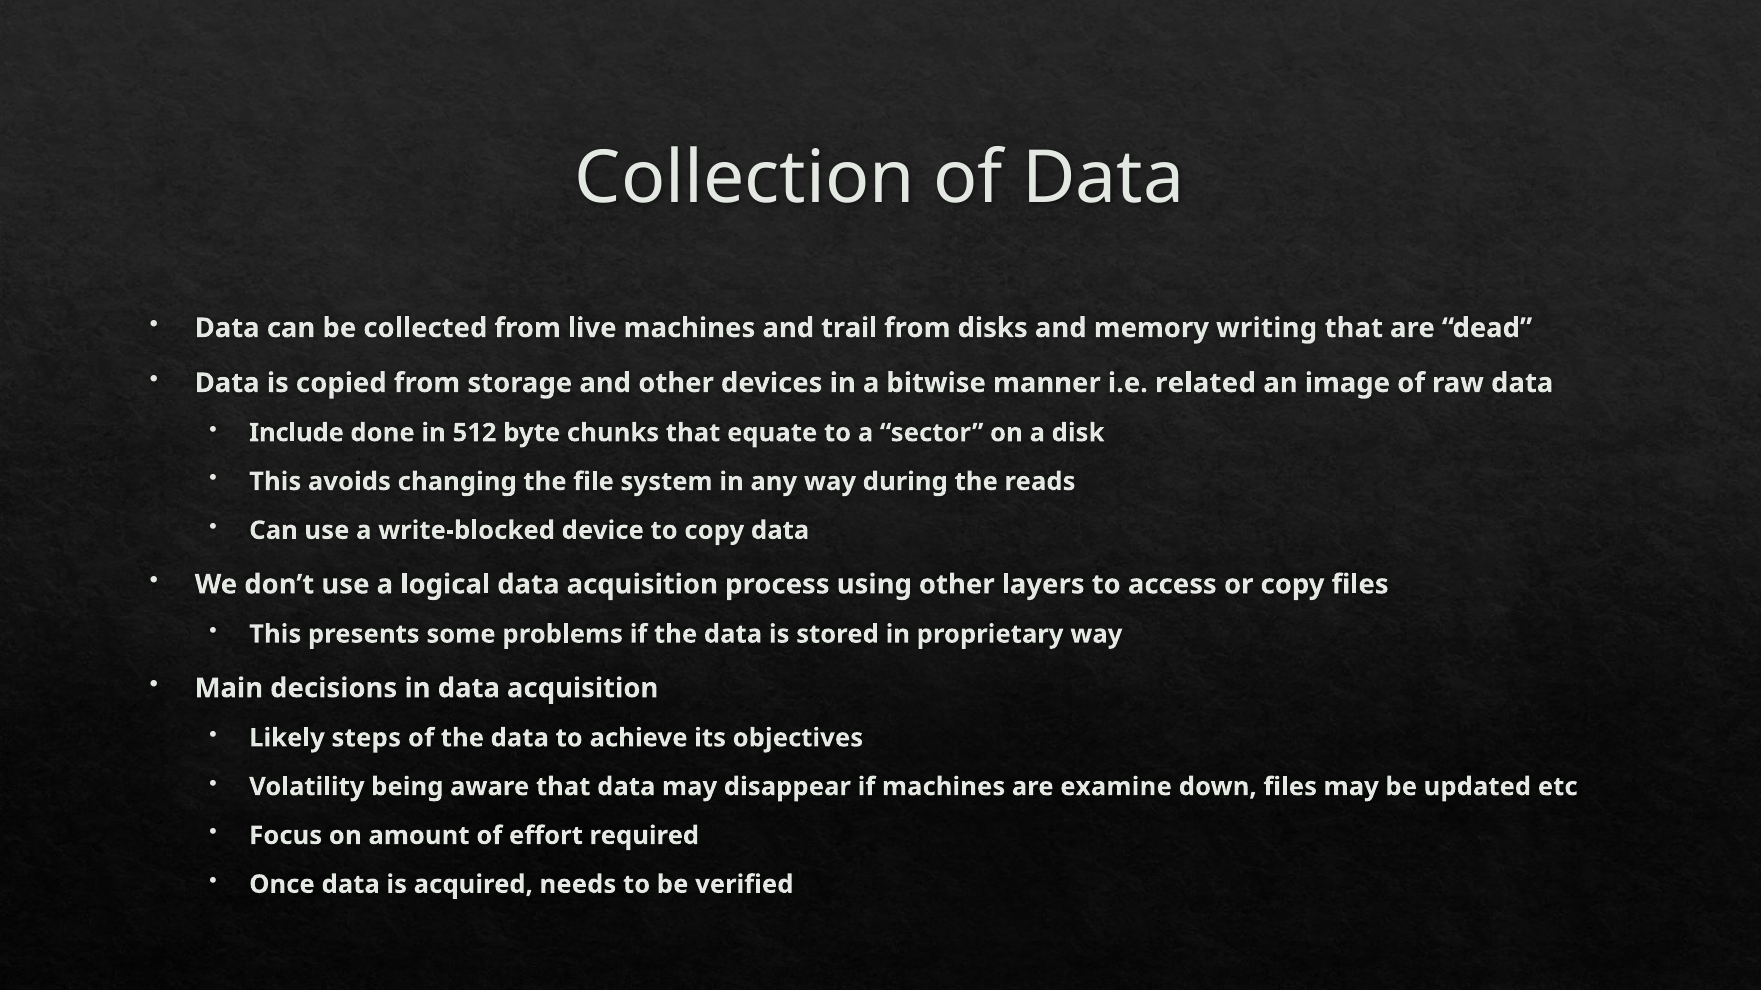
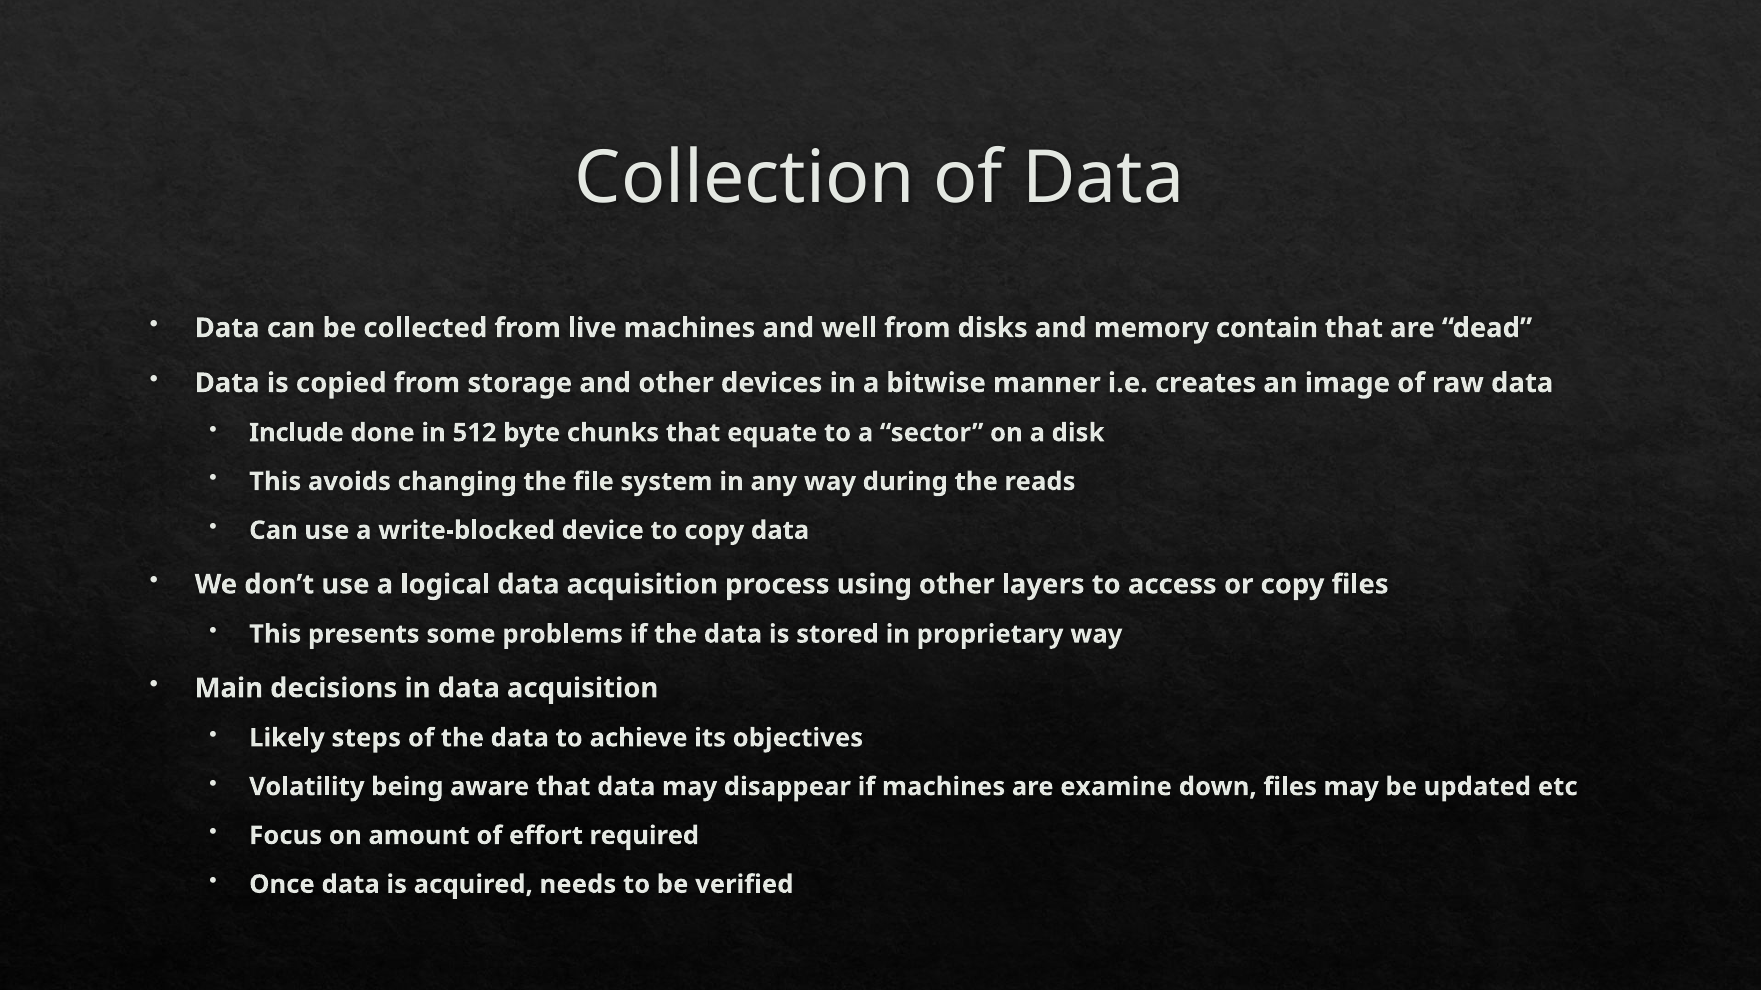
trail: trail -> well (849, 328)
writing: writing -> contain (1267, 328)
related: related -> creates (1206, 383)
